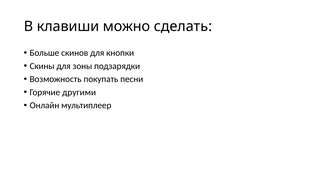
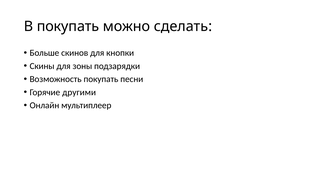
В клавиши: клавиши -> покупать (68, 26)
